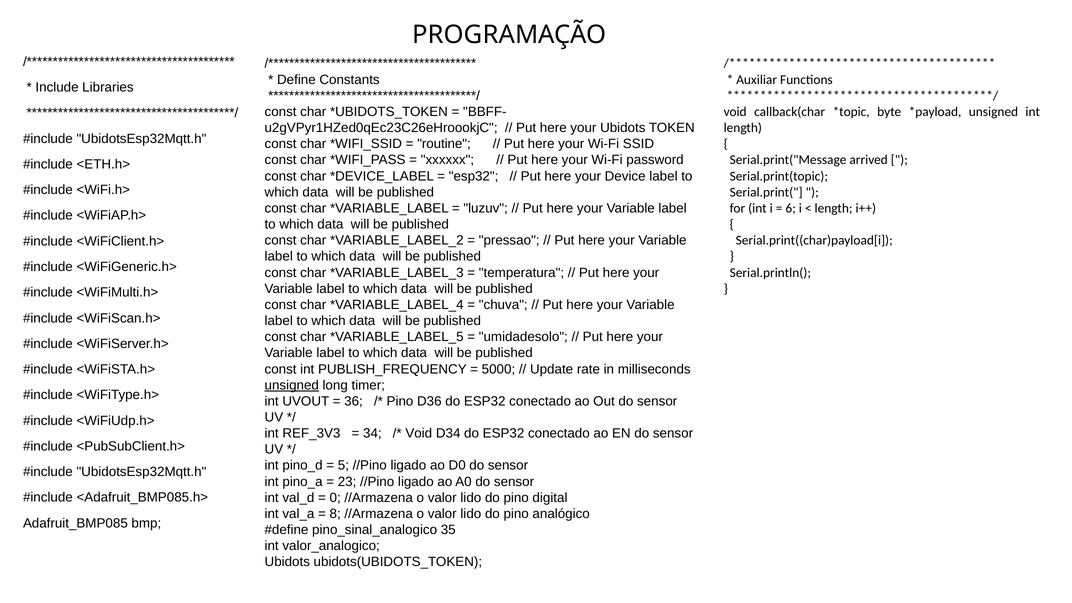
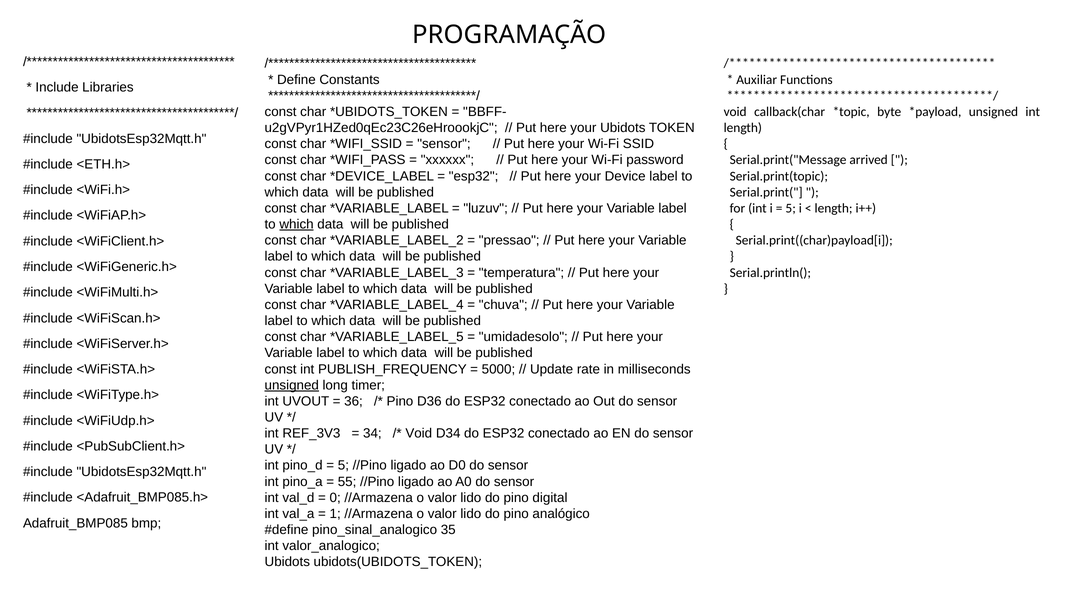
routine: routine -> sensor (444, 144)
6: 6 -> 5 (791, 208)
which underline: none -> present (297, 224)
23: 23 -> 55 (347, 482)
8: 8 -> 1 (335, 514)
